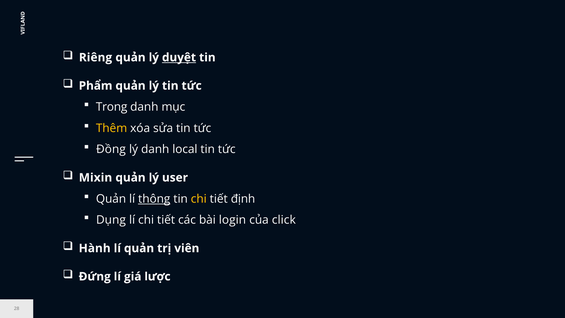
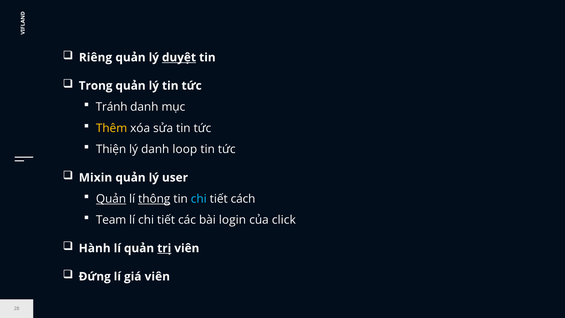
Phẩm: Phẩm -> Trong (96, 86)
Trong: Trong -> Tránh (112, 107)
Đồng: Đồng -> Thiện (111, 149)
local: local -> loop (185, 149)
Quản underline: none -> present (111, 199)
chi colour: yellow -> light blue (199, 199)
định: định -> cách (243, 199)
Dụng: Dụng -> Team (111, 220)
trị underline: none -> present (164, 248)
giá lược: lược -> viên (157, 276)
